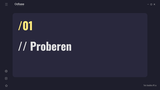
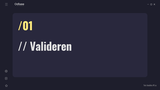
Proberen: Proberen -> Valideren (51, 47)
